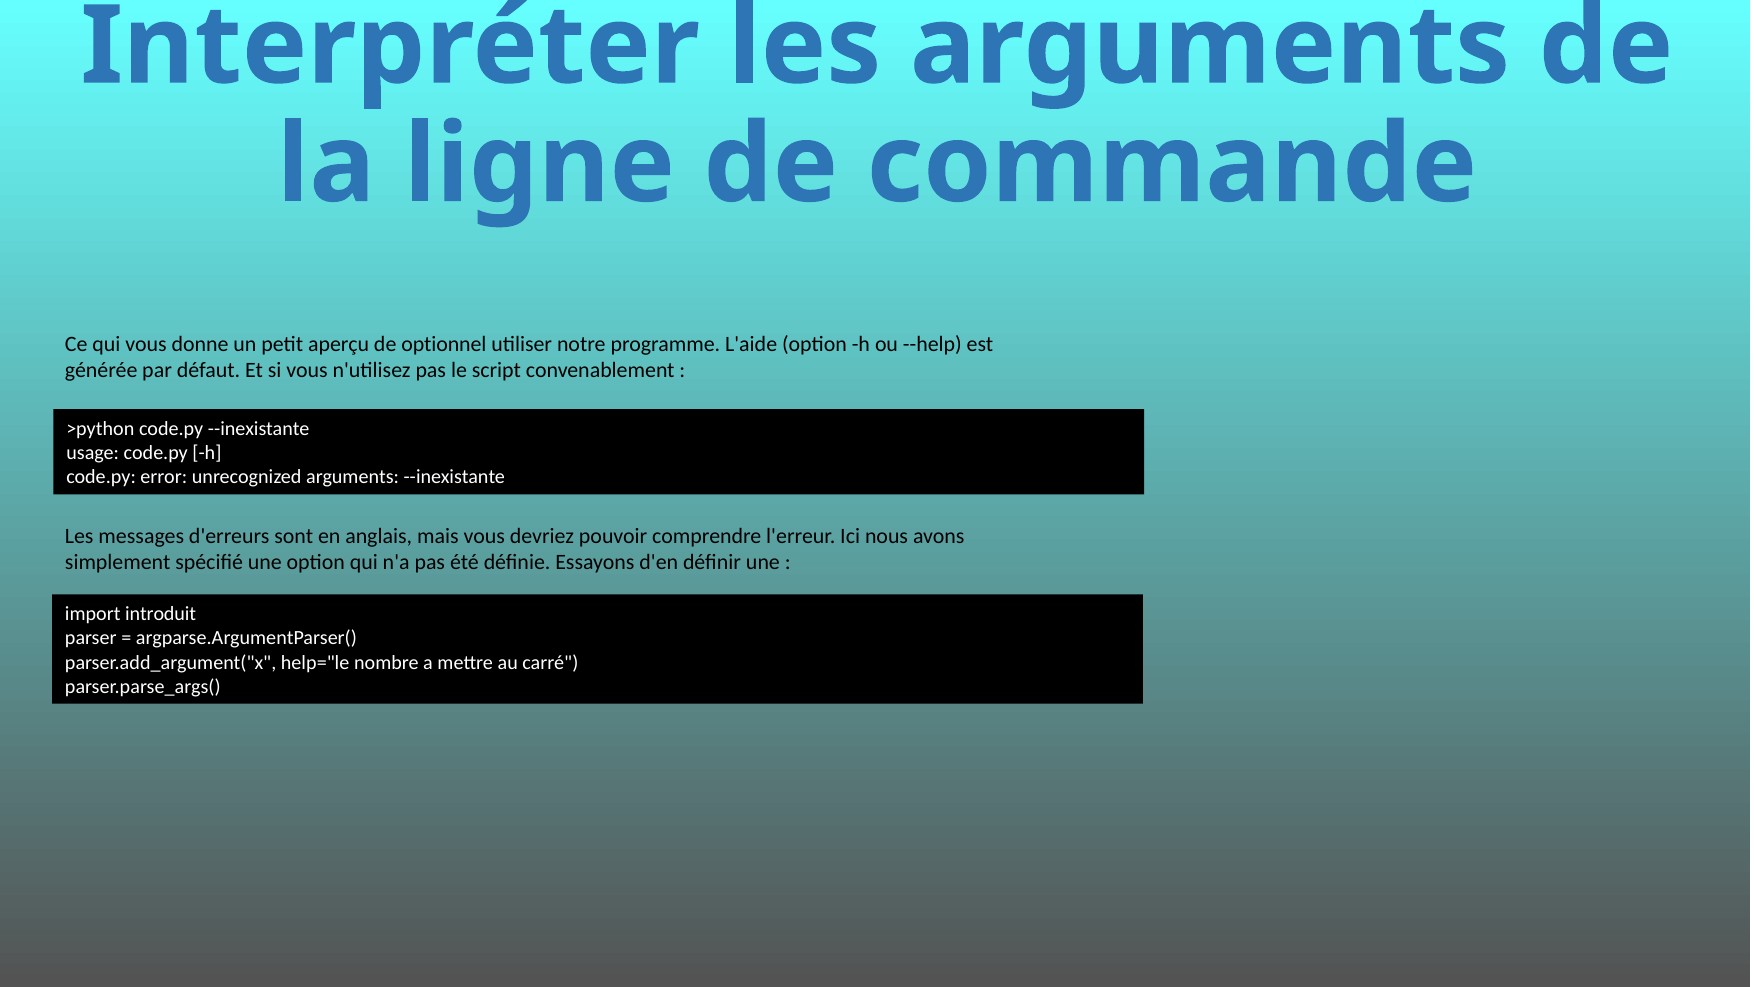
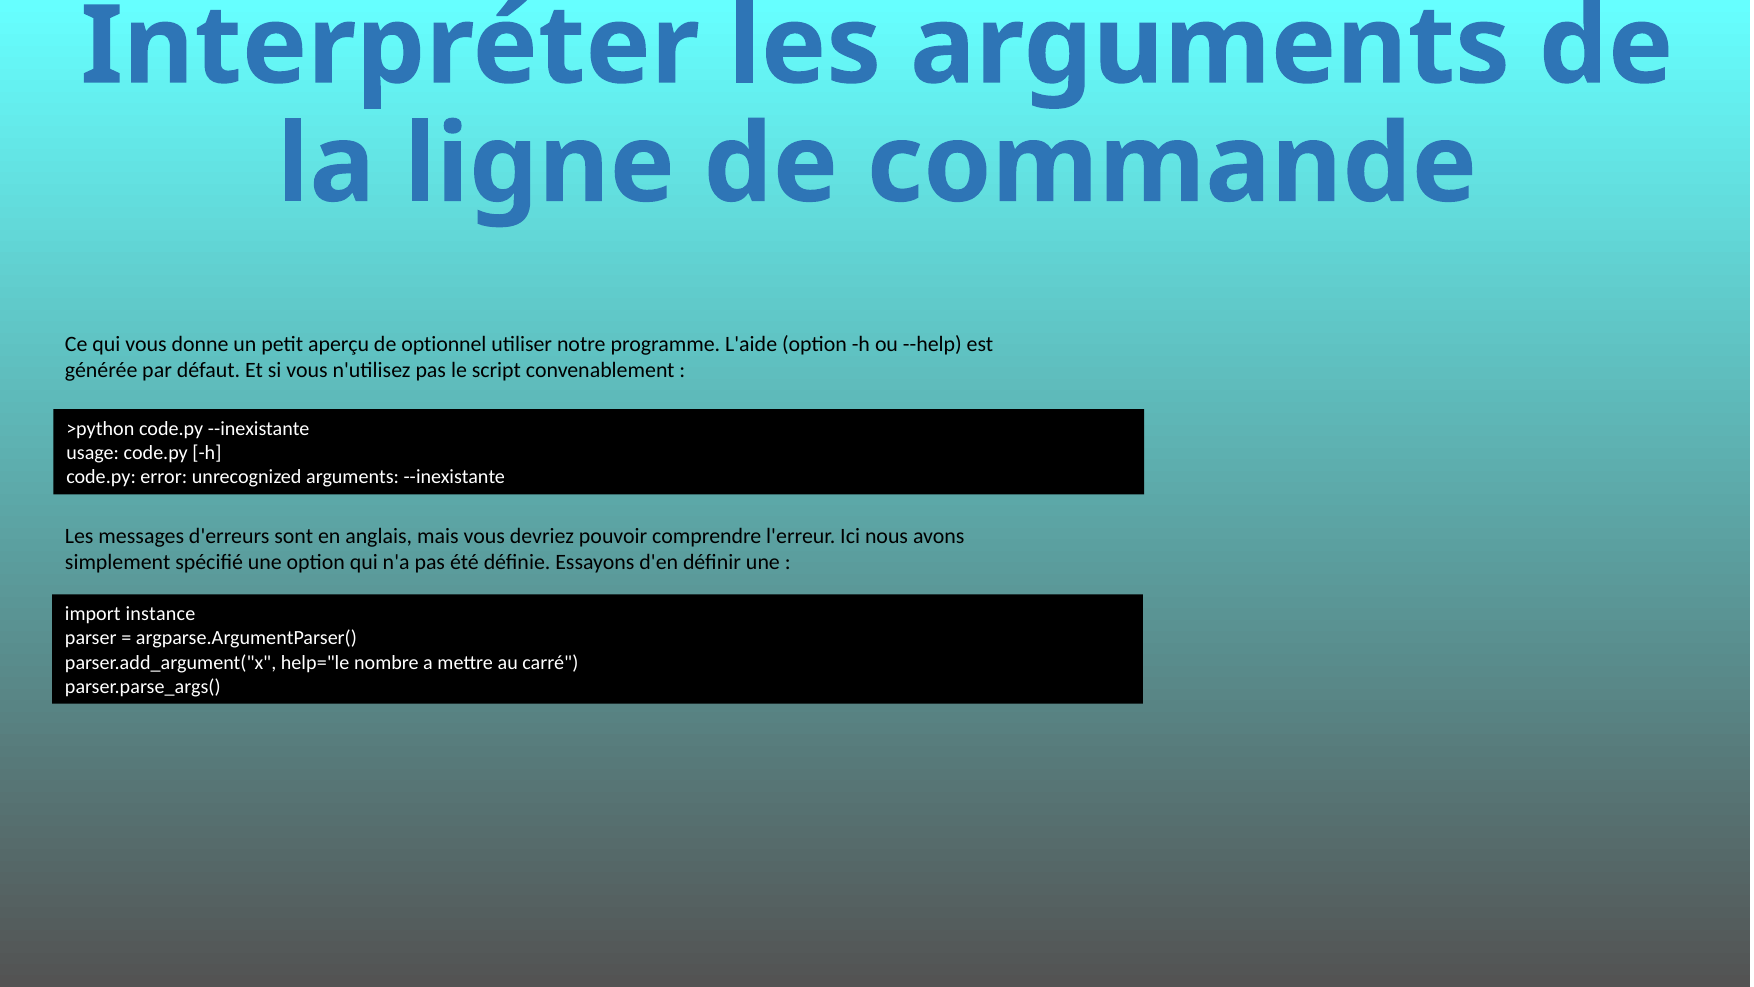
introduit: introduit -> instance (160, 614)
